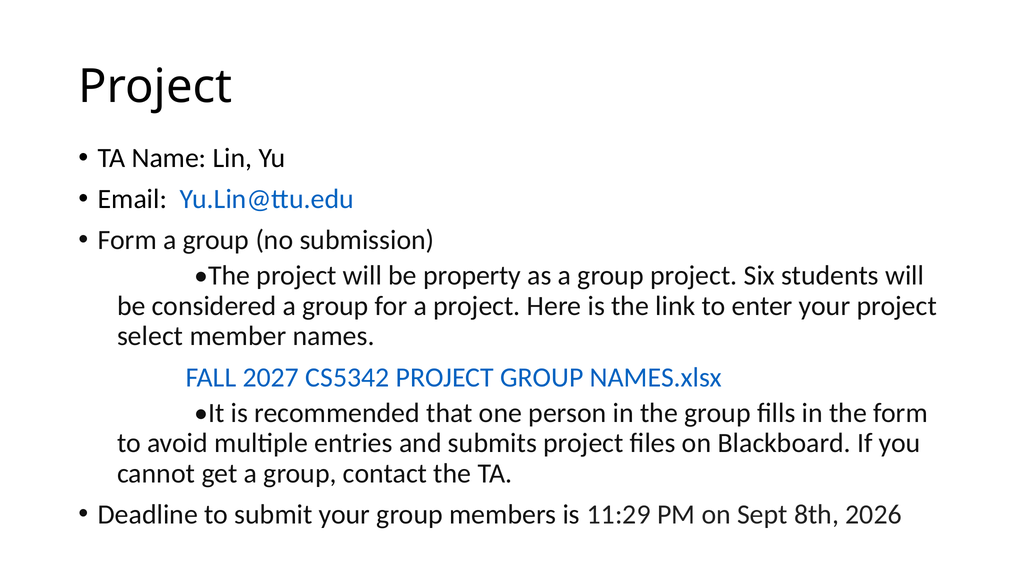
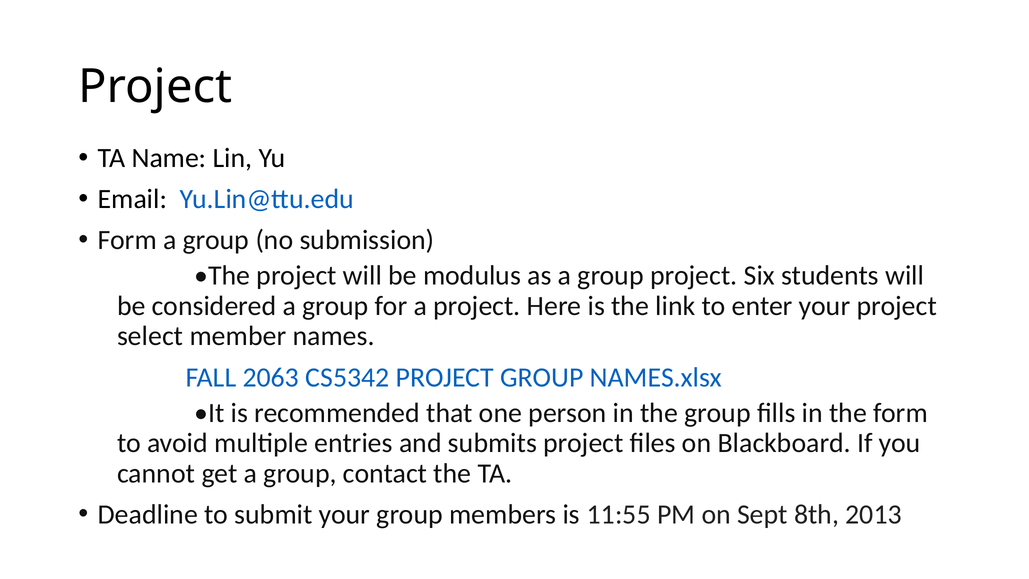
property: property -> modulus (472, 276)
2027: 2027 -> 2063 (271, 377)
11:29: 11:29 -> 11:55 (619, 514)
2026: 2026 -> 2013 (874, 514)
